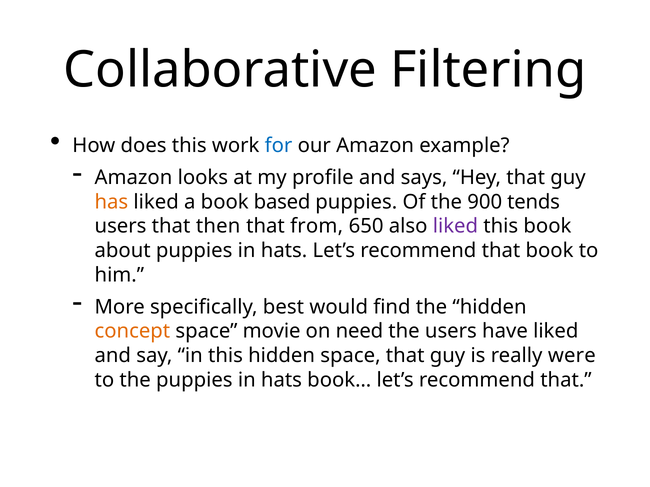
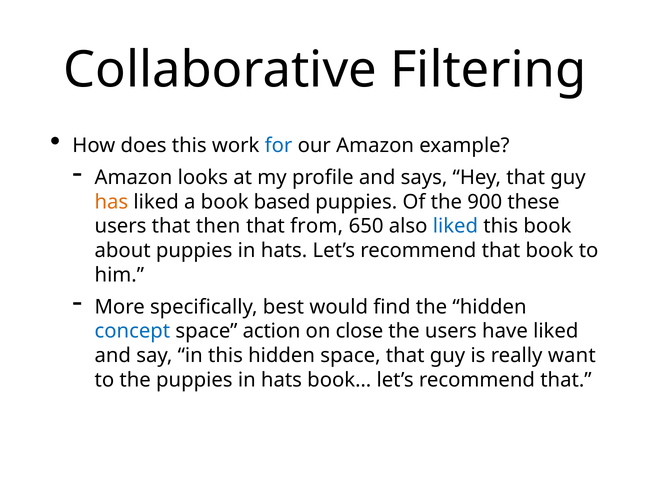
tends: tends -> these (533, 202)
liked colour: purple -> blue (455, 226)
concept colour: orange -> blue (132, 332)
movie: movie -> action (272, 332)
need: need -> close (359, 332)
were: were -> want (572, 356)
